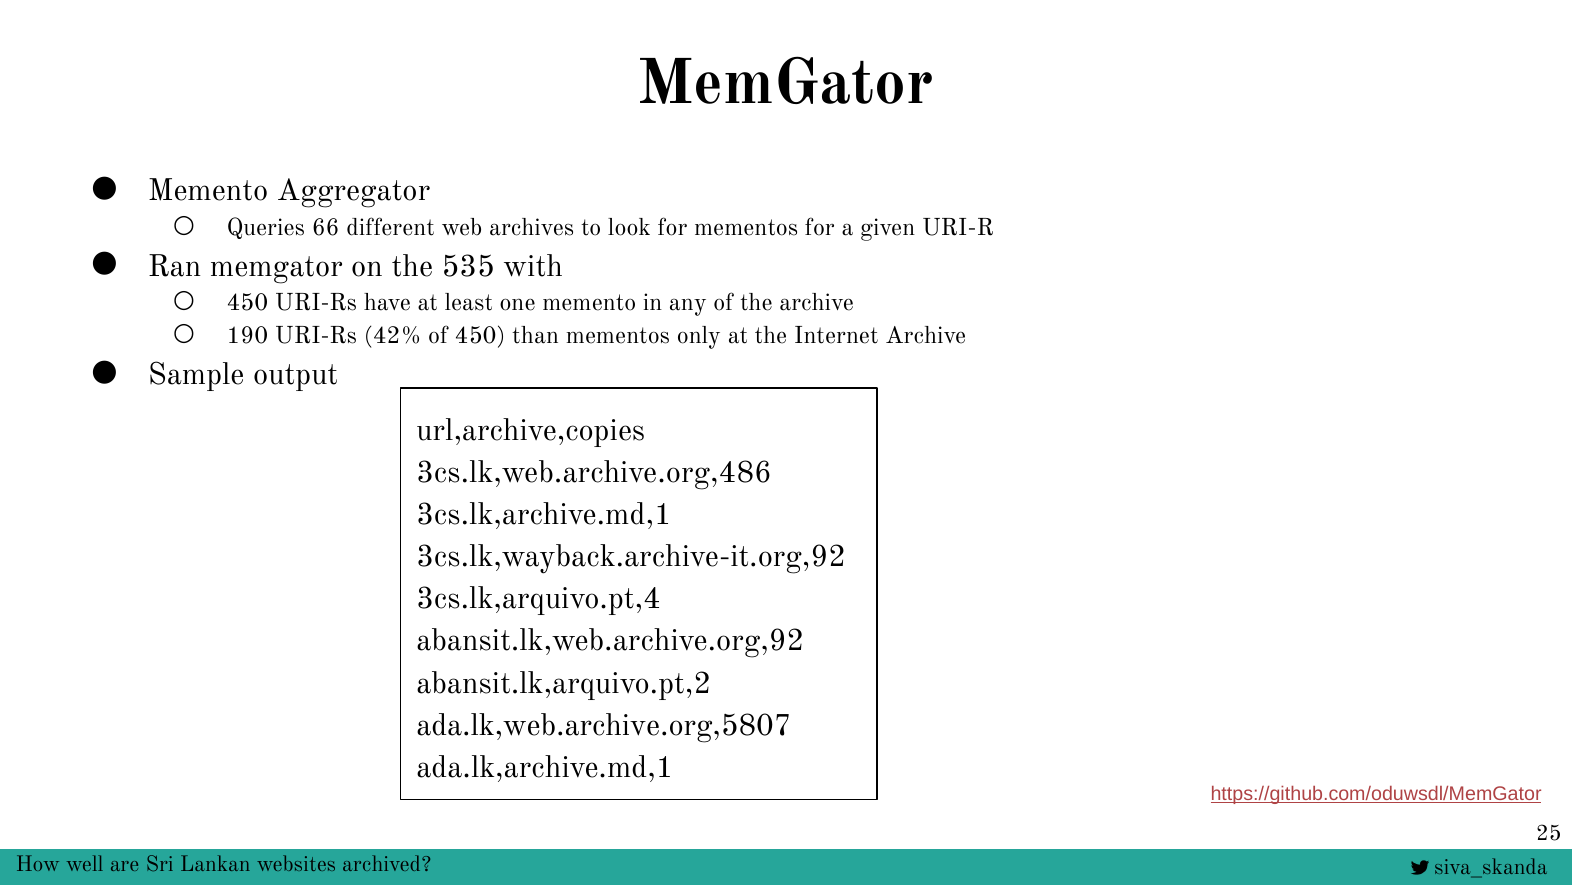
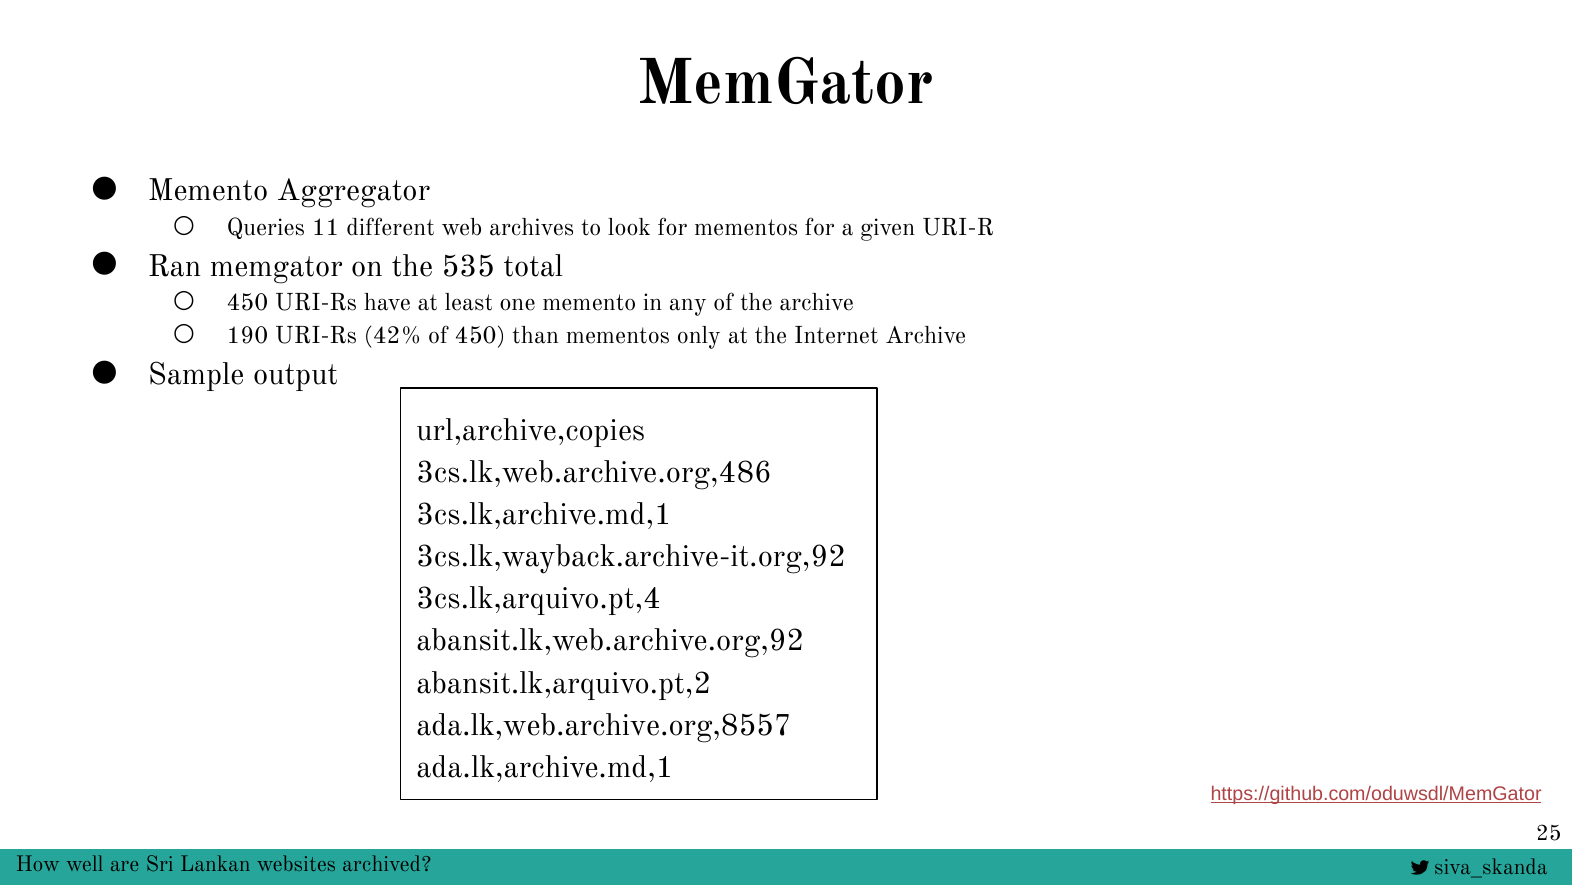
66: 66 -> 11 (326, 227)
with: with -> total (533, 266)
ada.lk,web.archive.org,5807: ada.lk,web.archive.org,5807 -> ada.lk,web.archive.org,8557 (604, 725)
